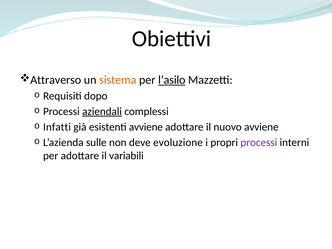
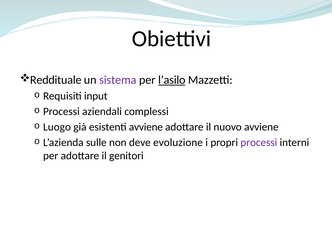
Attraverso: Attraverso -> Reddituale (56, 80)
sistema colour: orange -> purple (118, 80)
dopo: dopo -> input (96, 96)
aziendali underline: present -> none (102, 111)
Infatti: Infatti -> Luogo (57, 127)
variabili: variabili -> genitori (126, 156)
